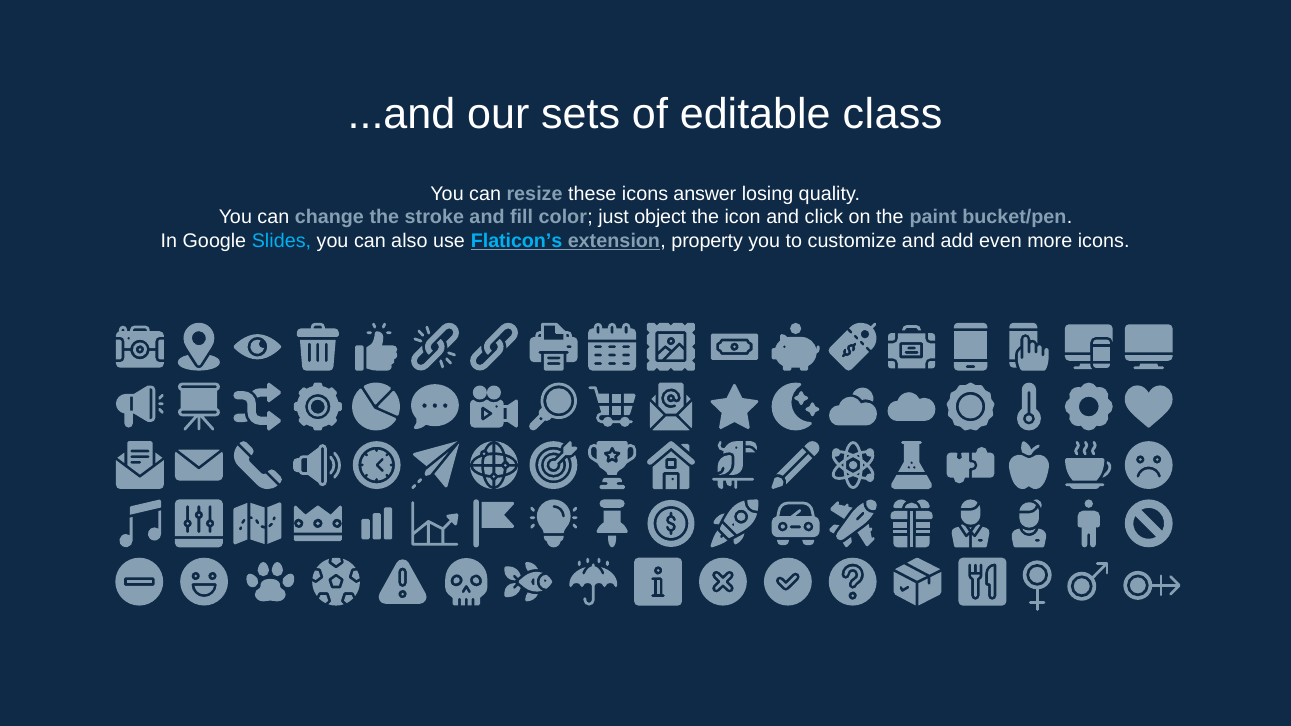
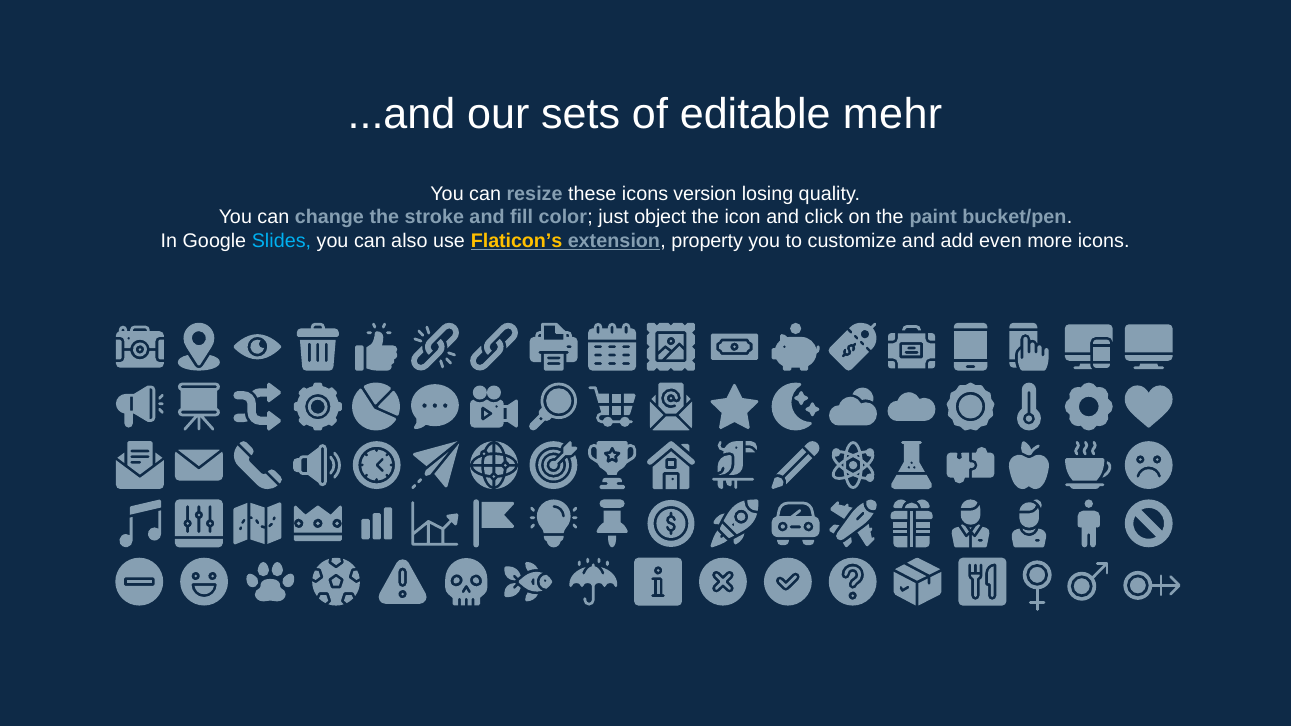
class: class -> mehr (893, 114)
answer: answer -> version (705, 194)
Flaticon’s colour: light blue -> yellow (517, 241)
